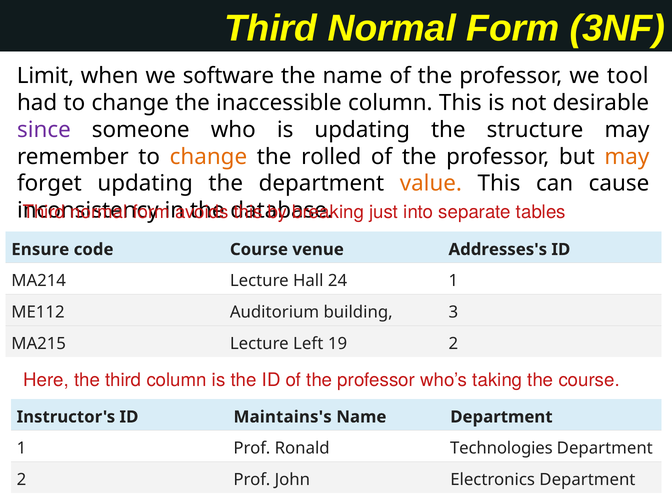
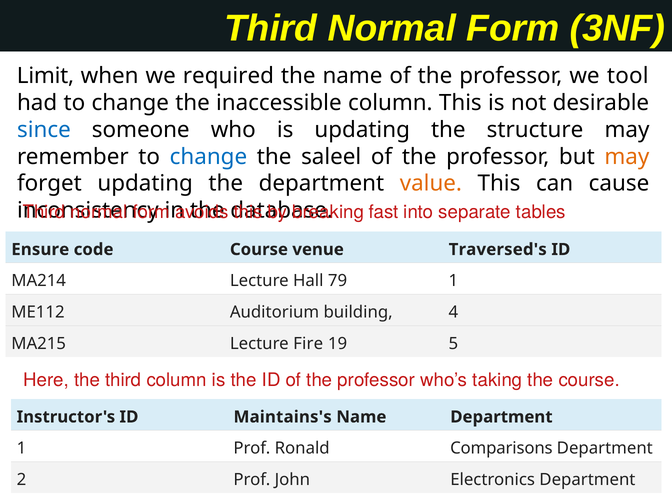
software: software -> required (228, 76)
since colour: purple -> blue (44, 130)
change colour: orange -> blue (208, 157)
rolled: rolled -> saleel (331, 157)
just: just -> fast (384, 212)
Addresses's: Addresses's -> Traversed's (498, 249)
24: 24 -> 79 (338, 281)
3: 3 -> 4 (453, 312)
Left: Left -> Fire (308, 344)
19 2: 2 -> 5 (453, 344)
Technologies: Technologies -> Comparisons (501, 448)
